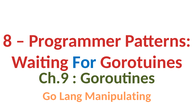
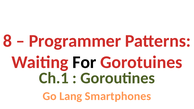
For colour: blue -> black (84, 62)
Ch.9: Ch.9 -> Ch.1 (54, 78)
Manipulating: Manipulating -> Smartphones (118, 96)
